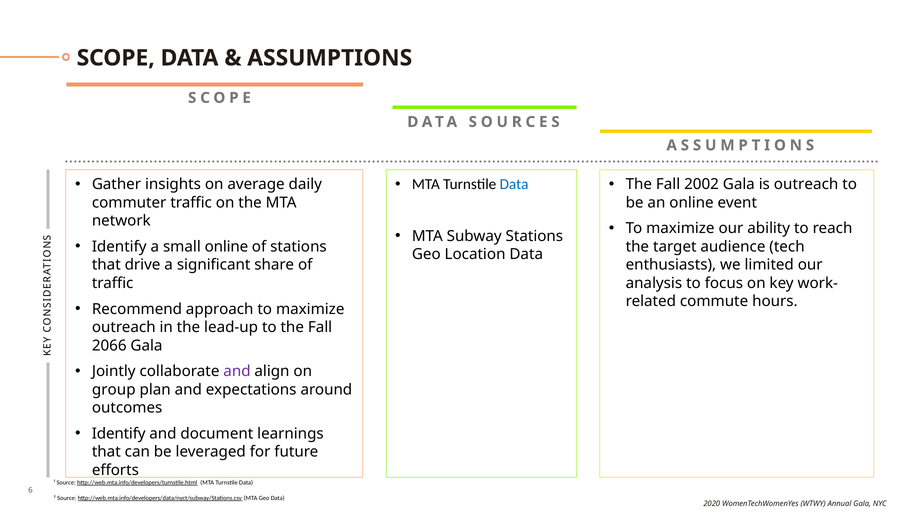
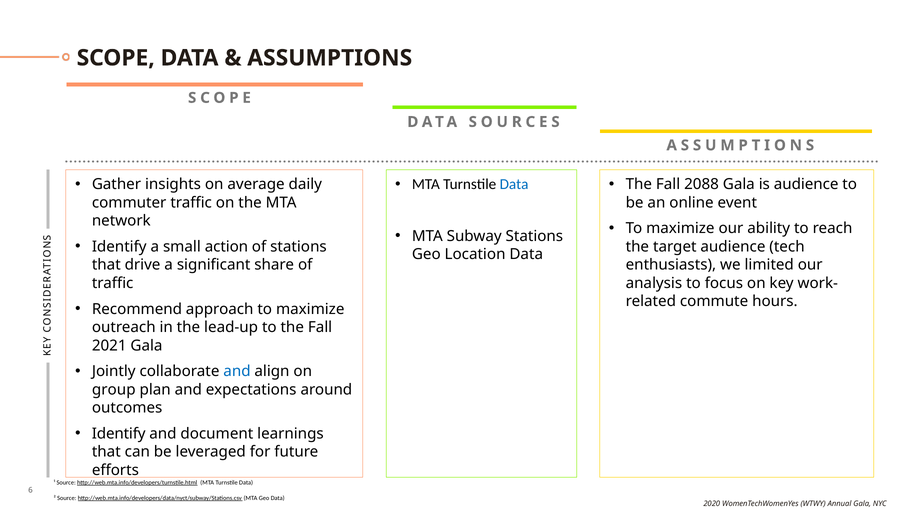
2002: 2002 -> 2088 (702, 184)
is outreach: outreach -> audience (806, 184)
small online: online -> action (226, 247)
2066: 2066 -> 2021 (109, 346)
and colour: purple -> blue (237, 371)
